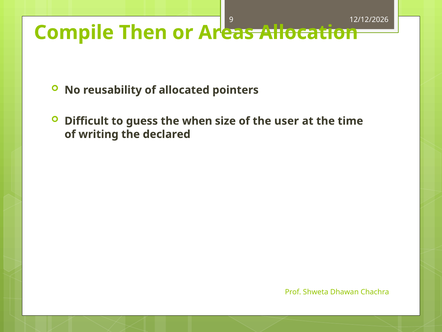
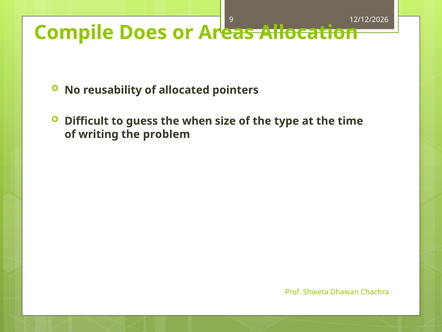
Then: Then -> Does (143, 32)
user: user -> type (287, 121)
declared: declared -> problem (167, 134)
